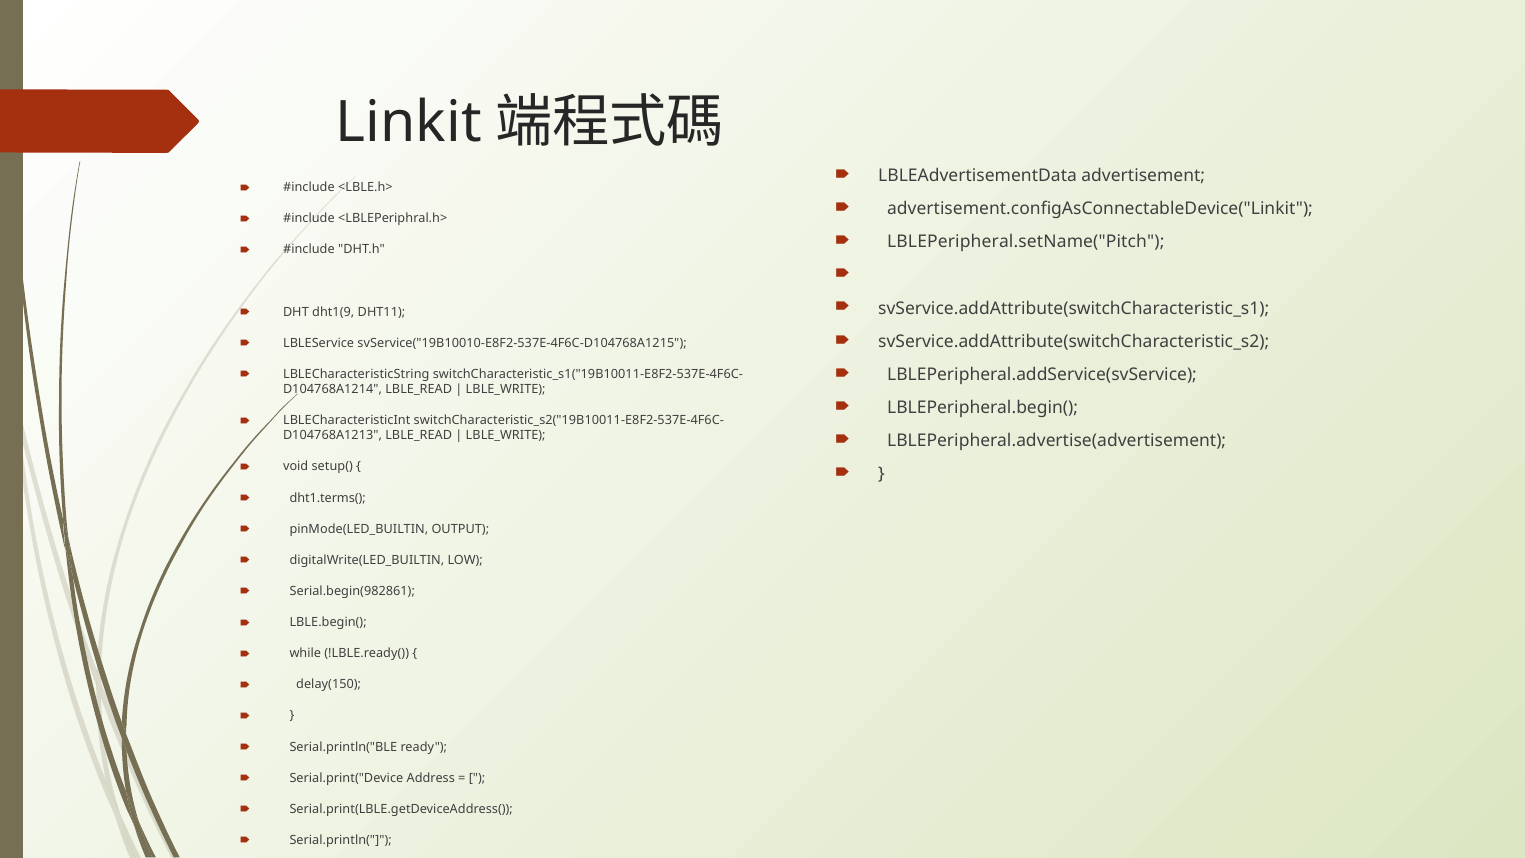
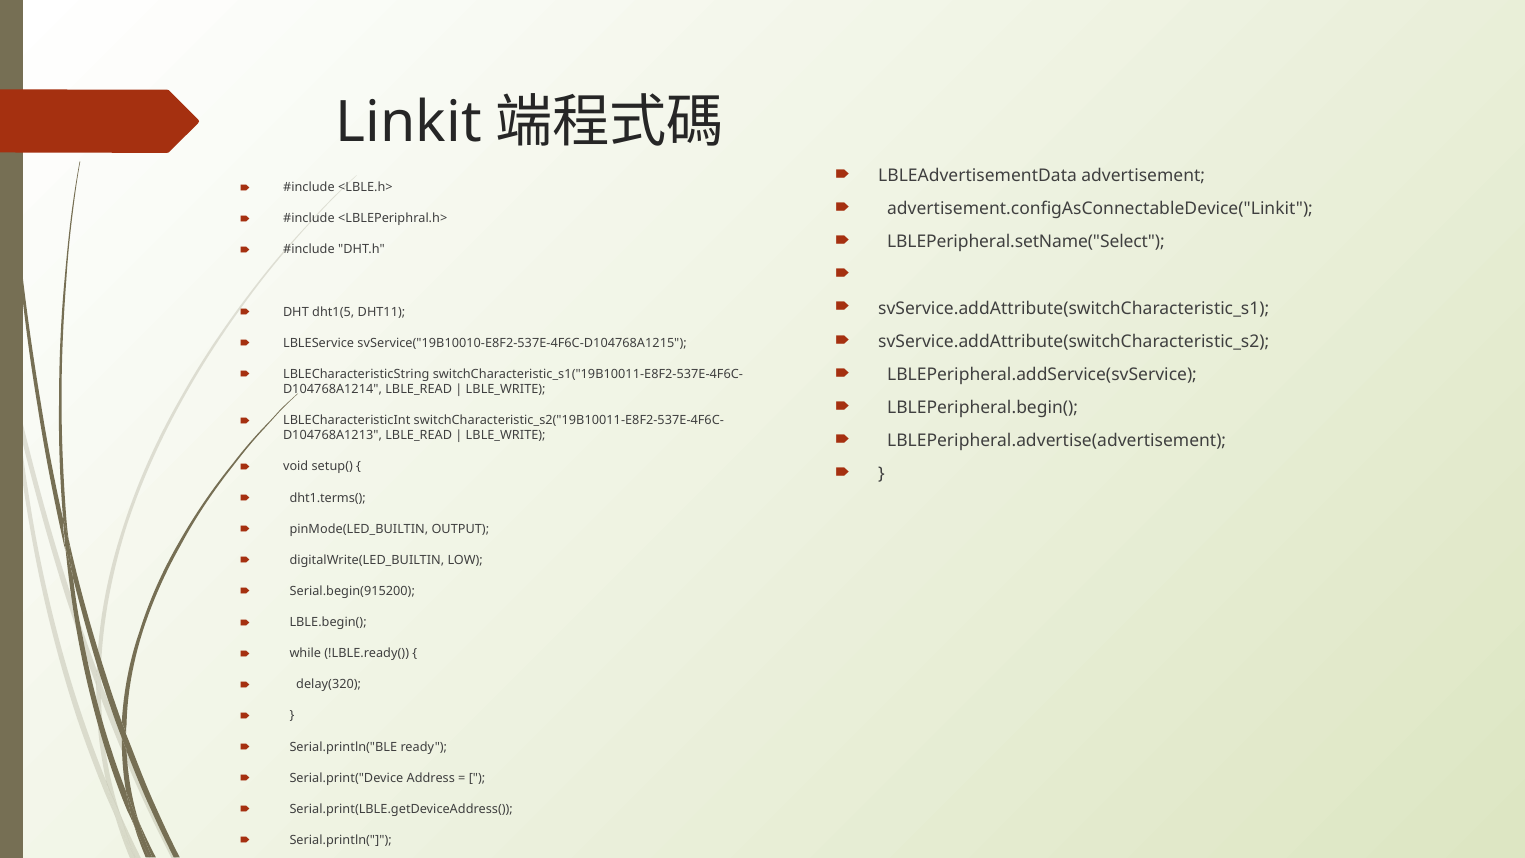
LBLEPeripheral.setName("Pitch: LBLEPeripheral.setName("Pitch -> LBLEPeripheral.setName("Select (1026, 242)
dht1(9: dht1(9 -> dht1(5 (333, 312)
Serial.begin(982861: Serial.begin(982861 -> Serial.begin(915200 (352, 591)
delay(150: delay(150 -> delay(320 (329, 684)
